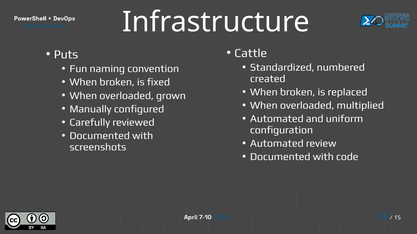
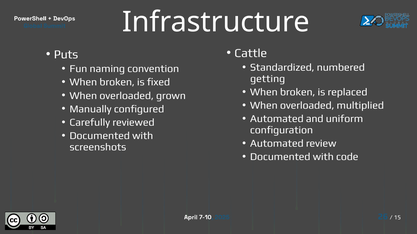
created: created -> getting (268, 79)
